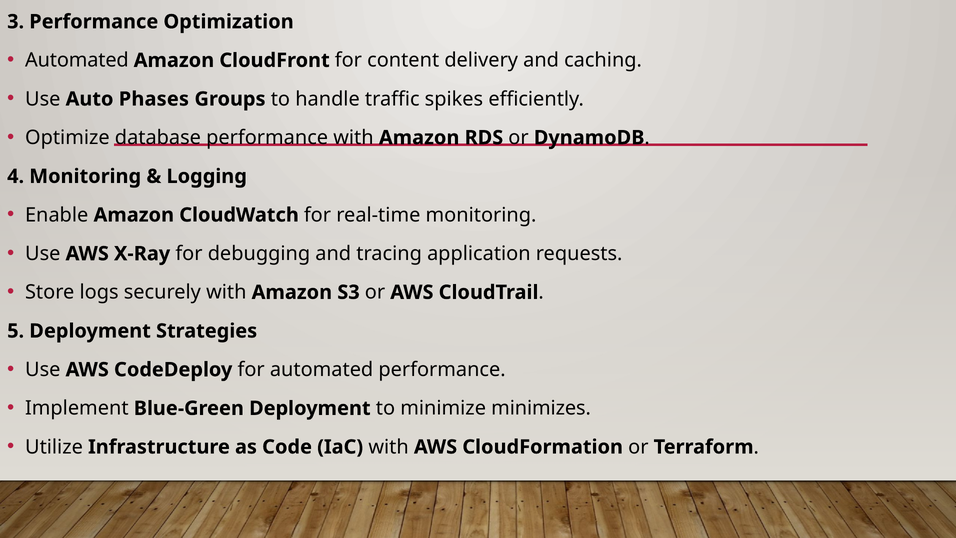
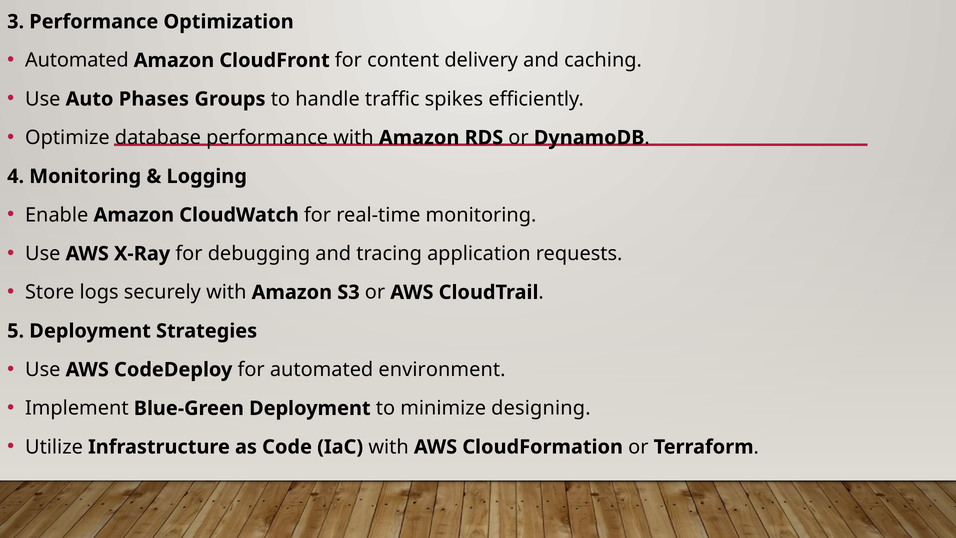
automated performance: performance -> environment (442, 370)
minimizes: minimizes -> designing (541, 408)
